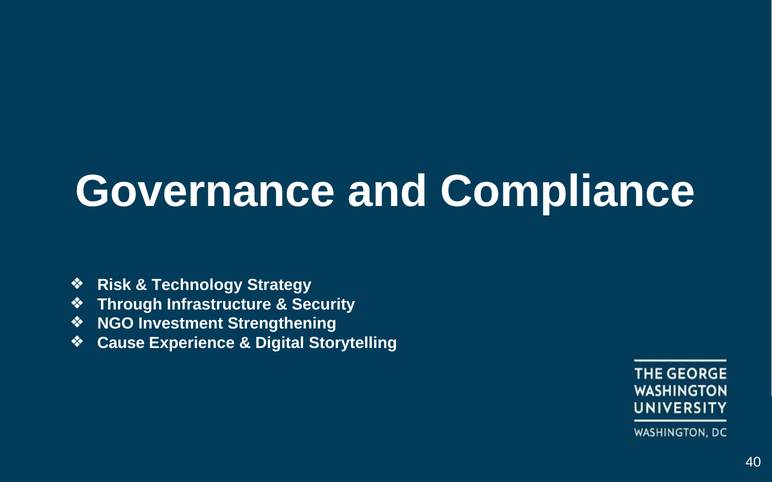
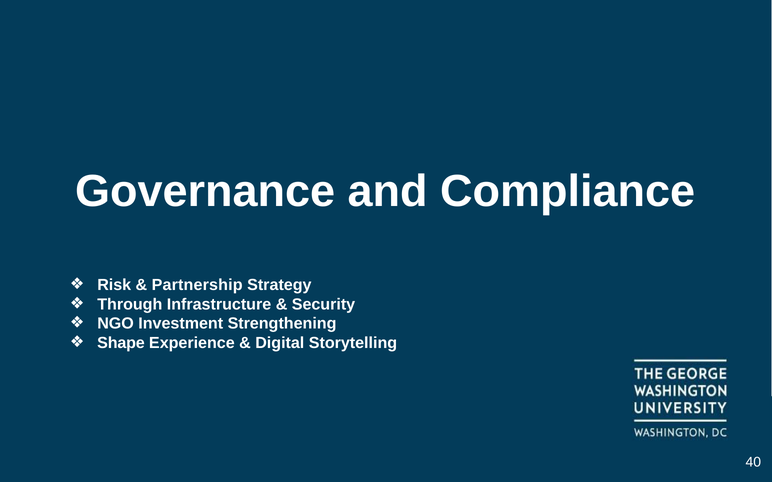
Technology: Technology -> Partnership (197, 285)
Cause: Cause -> Shape (121, 343)
